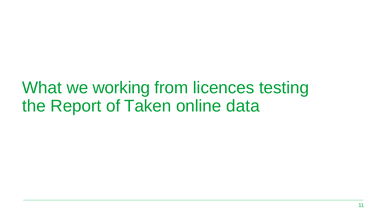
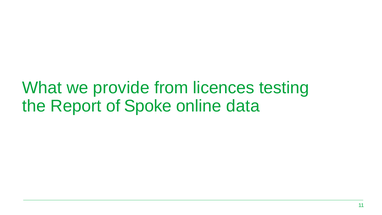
working: working -> provide (121, 88)
Taken: Taken -> Spoke (148, 106)
